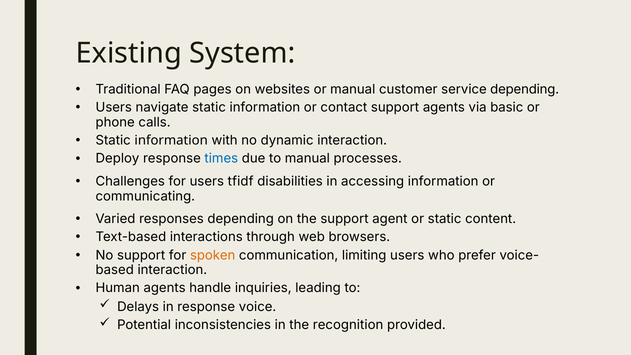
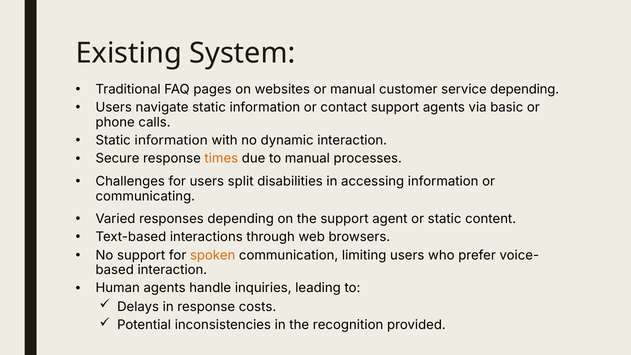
Deploy: Deploy -> Secure (118, 159)
times colour: blue -> orange (221, 159)
tfidf: tfidf -> split (241, 181)
voice: voice -> costs (258, 307)
